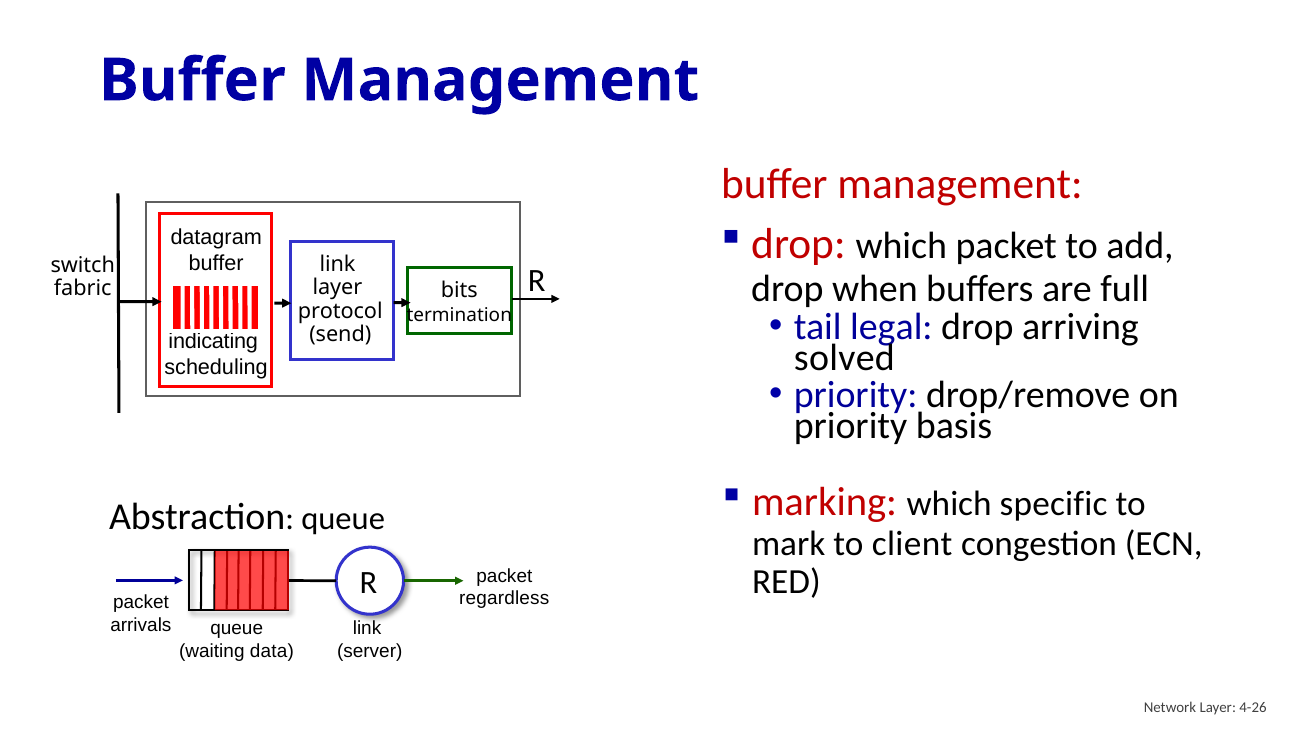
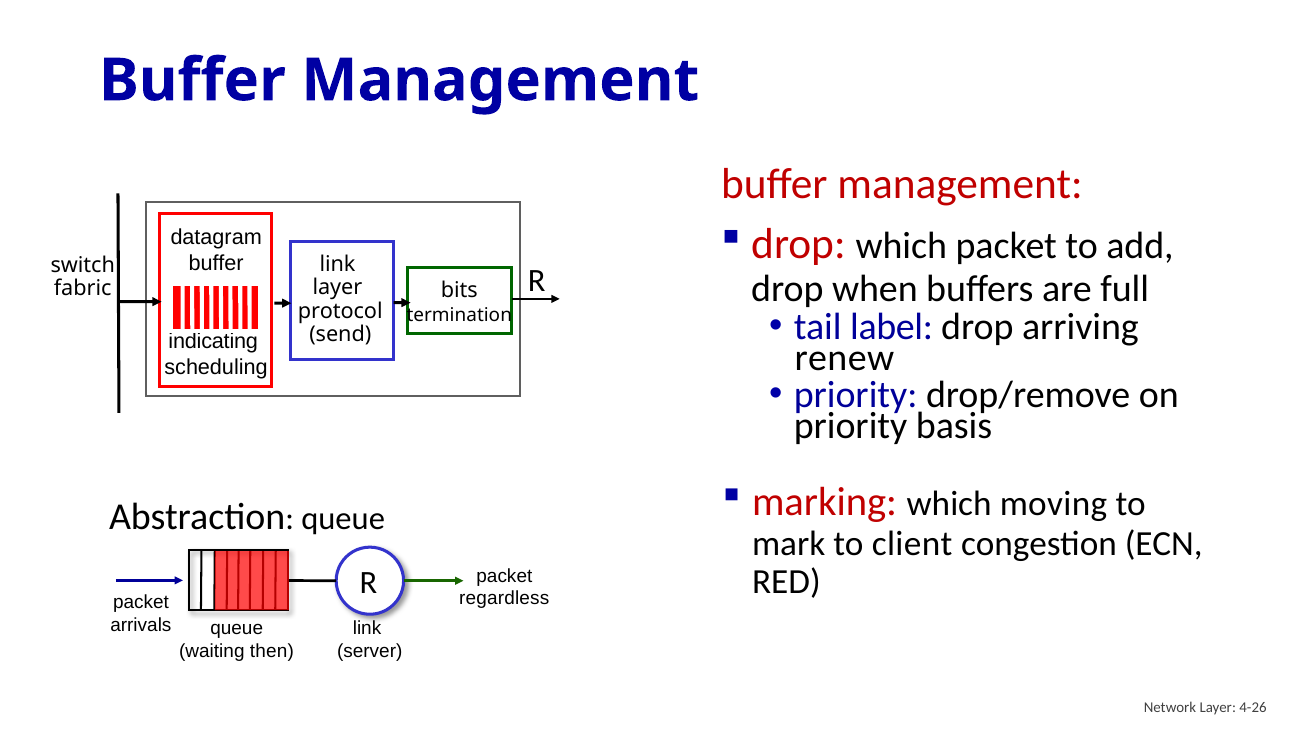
legal: legal -> label (892, 327)
solved: solved -> renew (844, 358)
specific: specific -> moving (1053, 504)
data: data -> then (272, 651)
